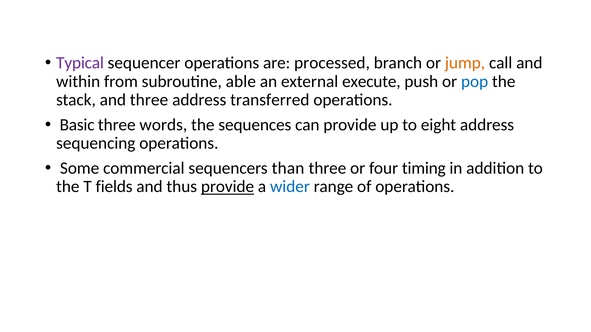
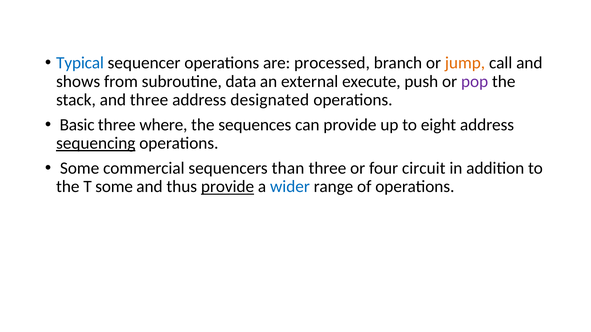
Typical colour: purple -> blue (80, 63)
within: within -> shows (78, 81)
able: able -> data (241, 81)
pop colour: blue -> purple (475, 81)
transferred: transferred -> designated (270, 100)
words: words -> where (163, 125)
sequencing underline: none -> present (96, 143)
timing: timing -> circuit (424, 168)
T fields: fields -> some (114, 187)
